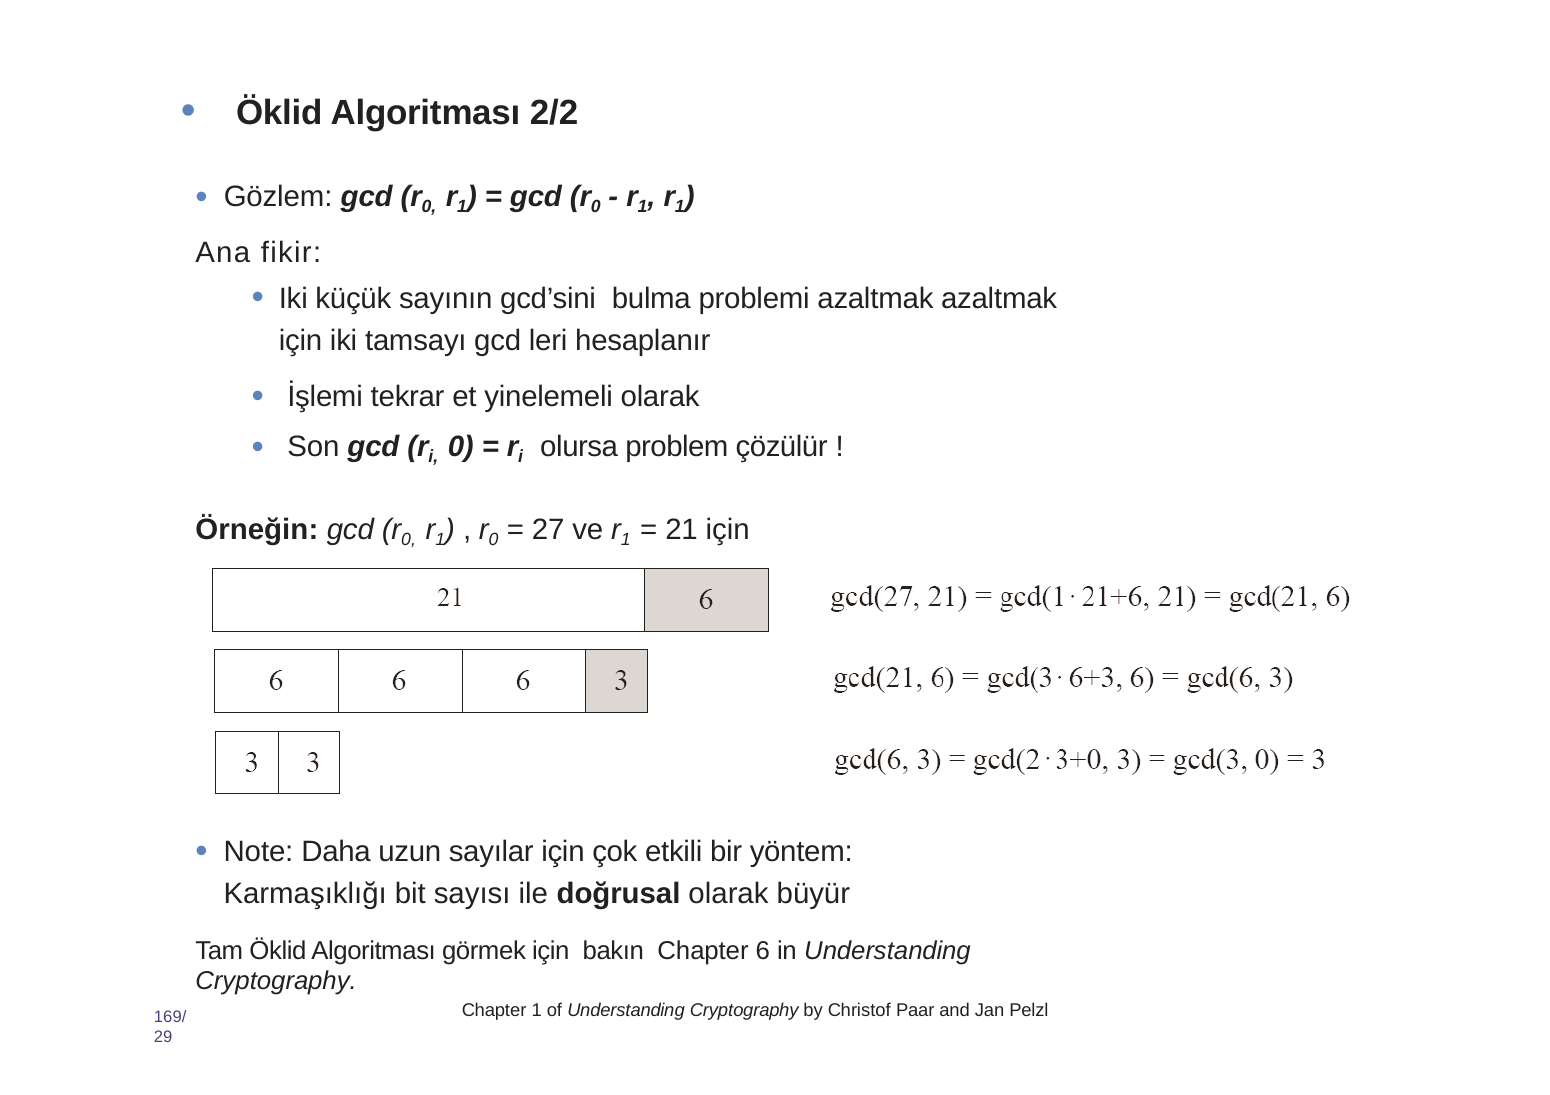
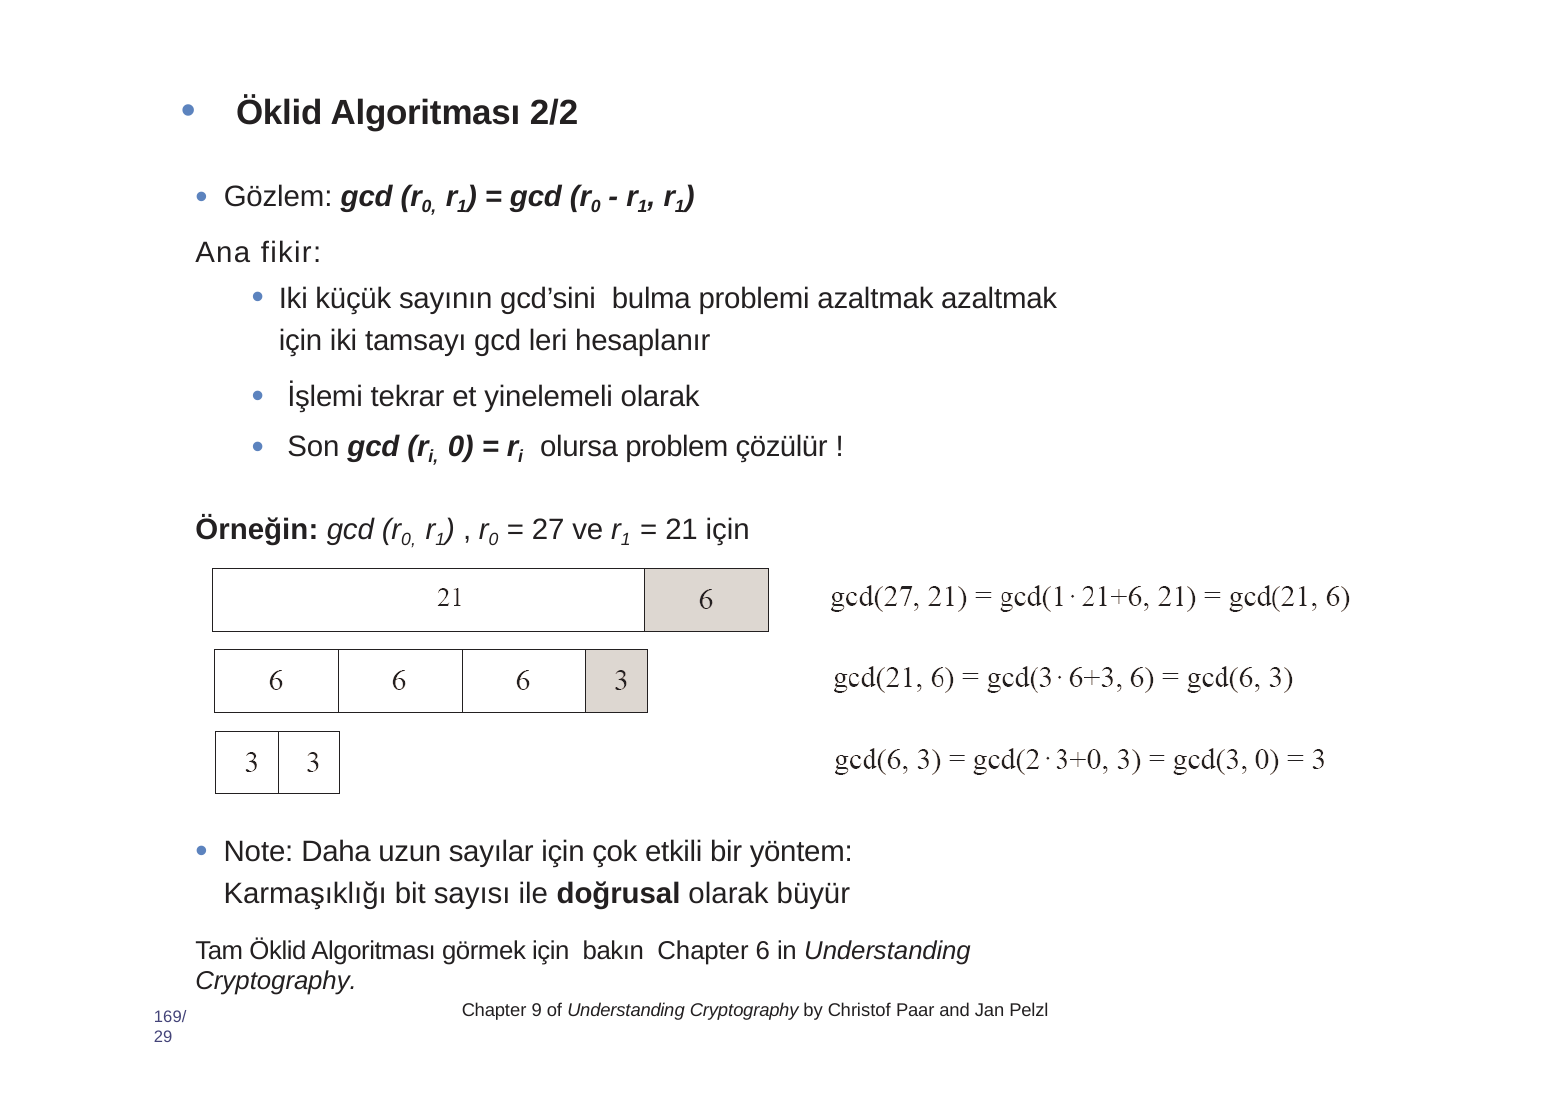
Chapter 1: 1 -> 9 (537, 1011)
